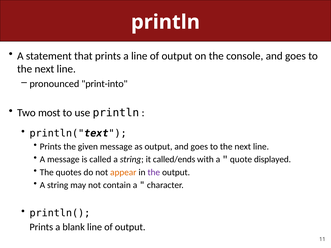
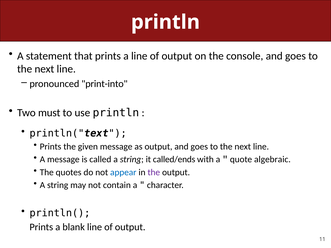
most: most -> must (49, 113)
displayed: displayed -> algebraic (272, 160)
appear colour: orange -> blue (123, 172)
